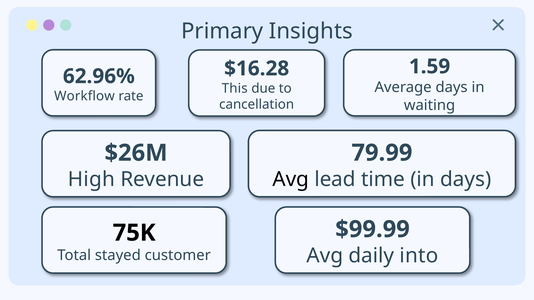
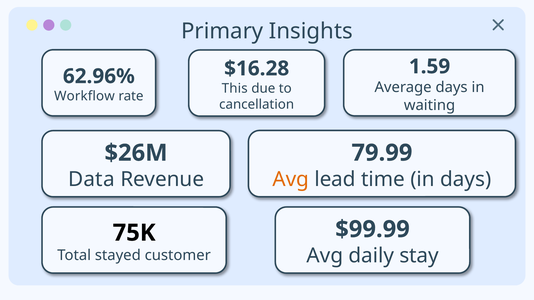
Avg colour: black -> orange (291, 179)
High: High -> Data (91, 180)
into: into -> stay (419, 256)
